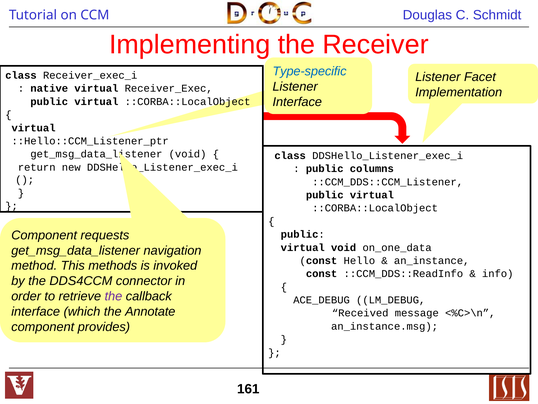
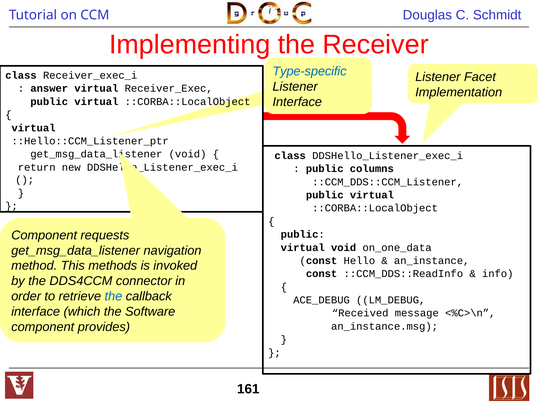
native: native -> answer (49, 88)
the colour: purple -> blue (113, 296)
Annotate: Annotate -> Software (150, 311)
